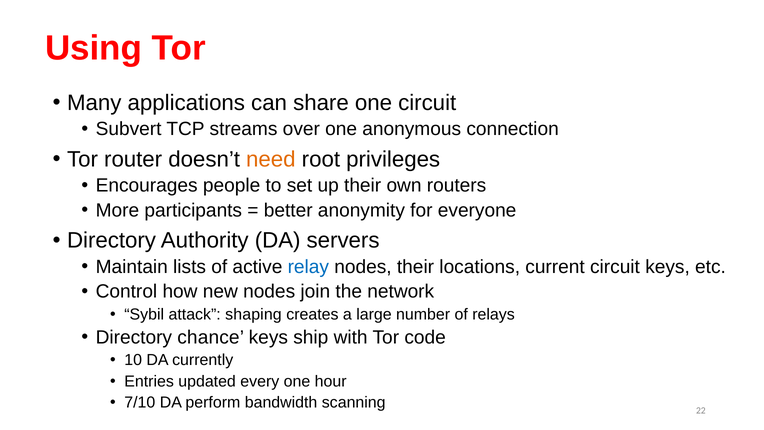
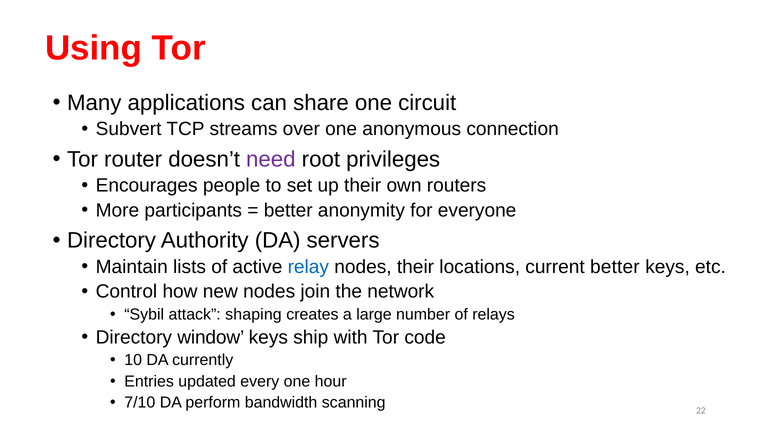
need colour: orange -> purple (271, 159)
current circuit: circuit -> better (615, 267)
chance: chance -> window (211, 337)
